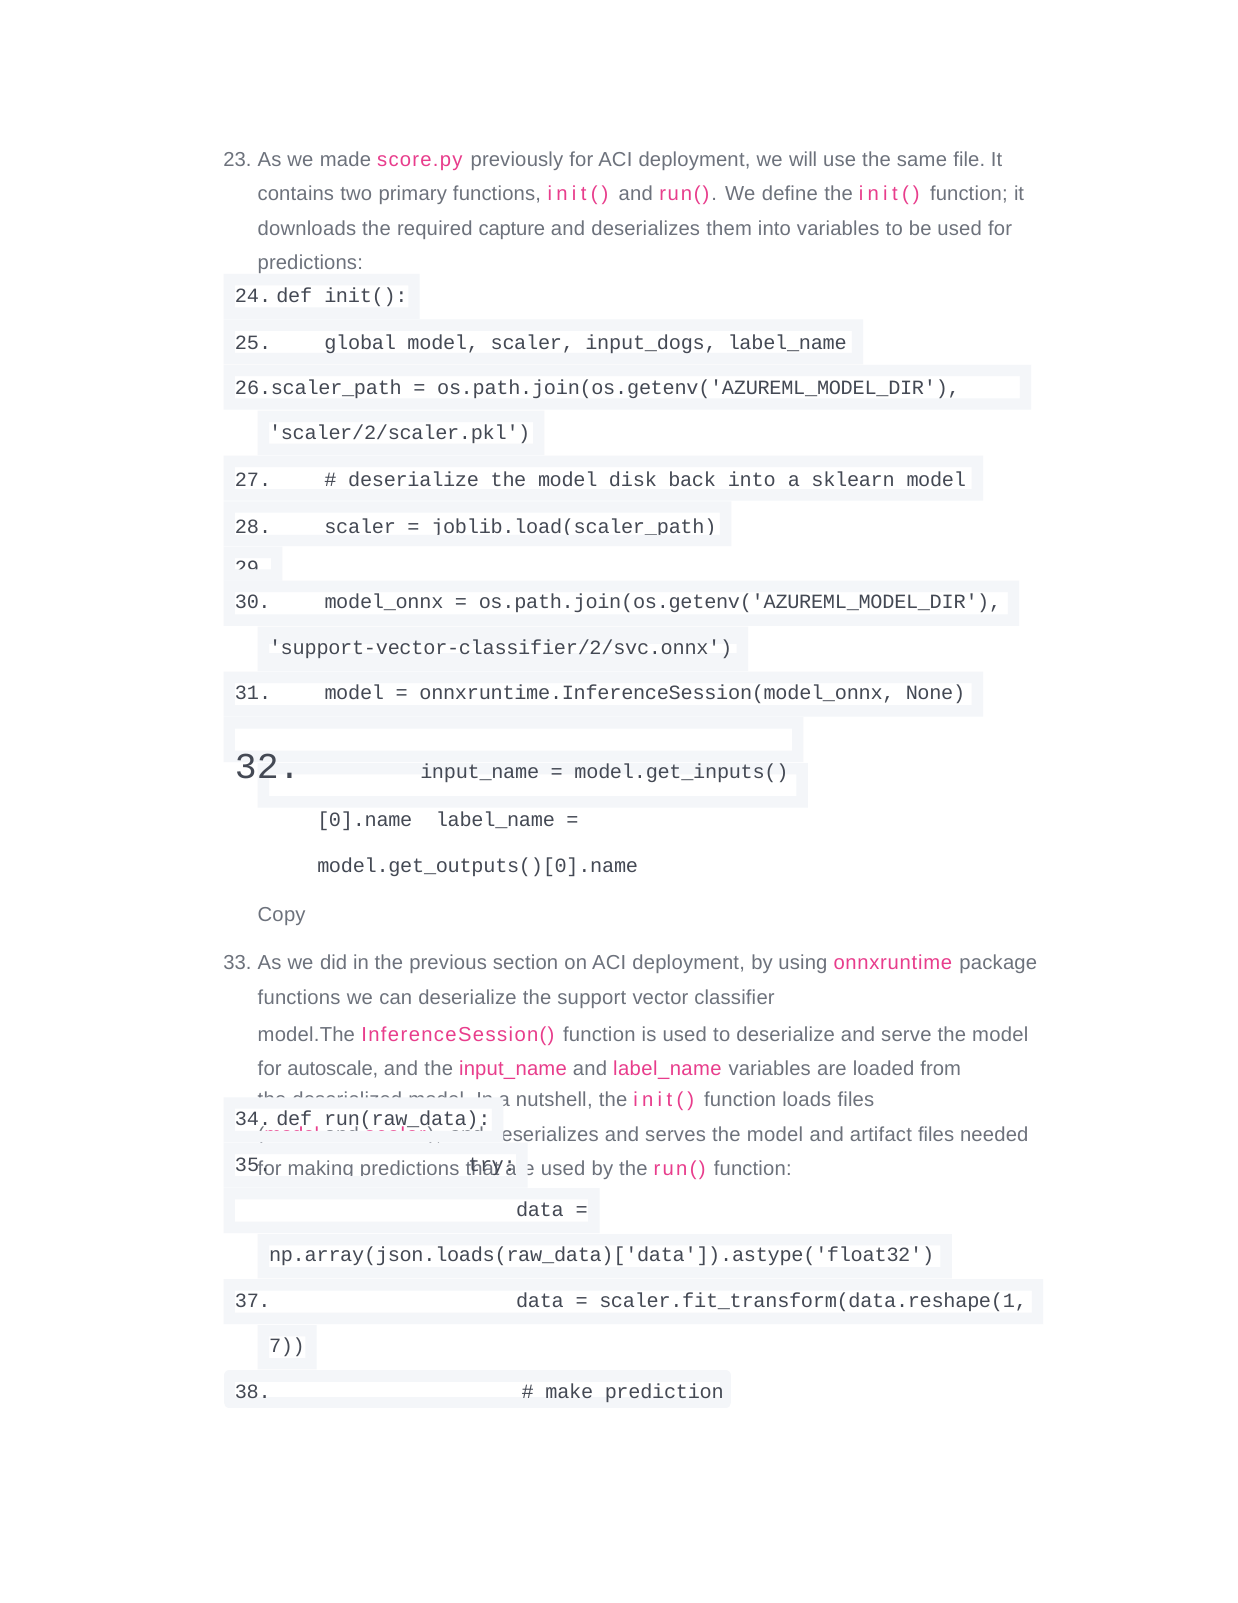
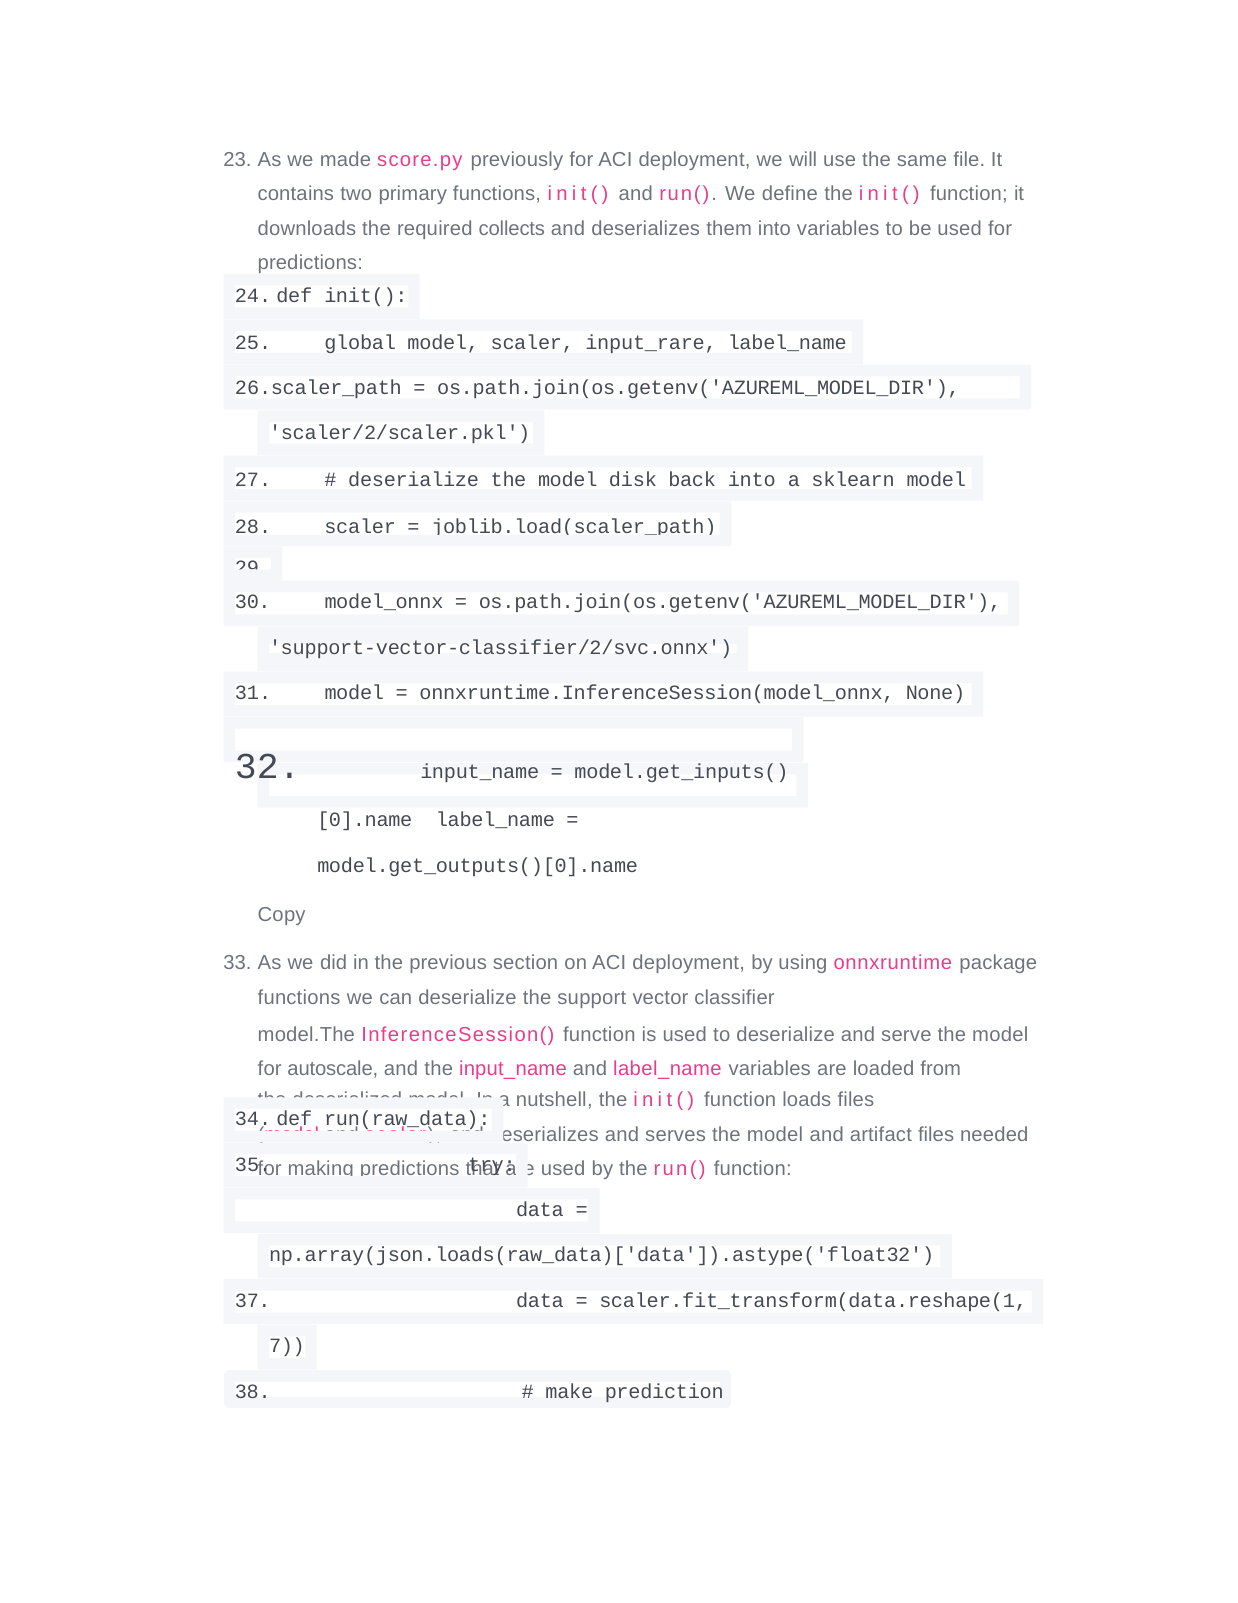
capture: capture -> collects (512, 228)
input_dogs: input_dogs -> input_rare (651, 342)
